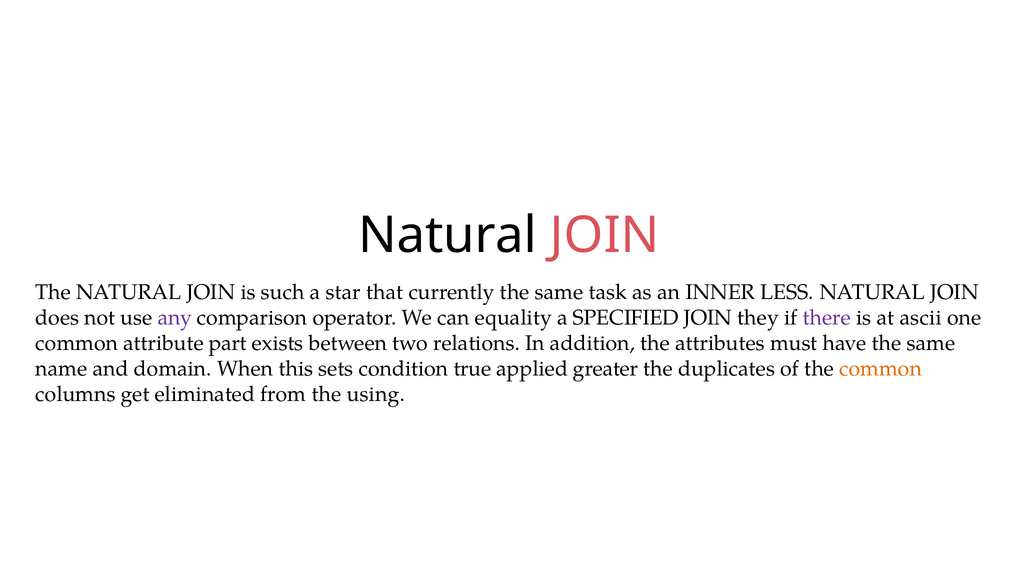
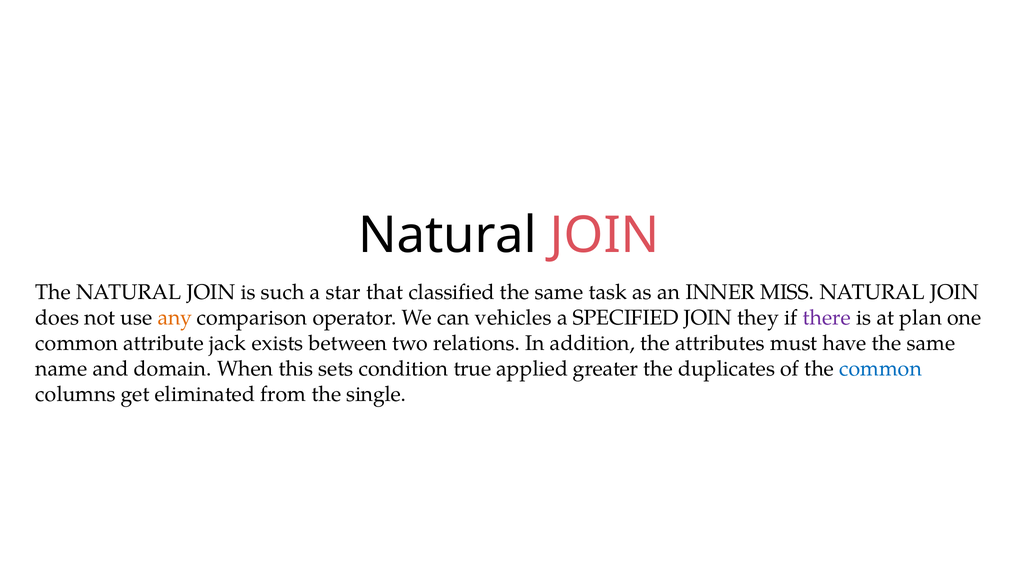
currently: currently -> classified (452, 292)
LESS: LESS -> MISS (787, 292)
any colour: purple -> orange (175, 318)
equality: equality -> vehicles (513, 318)
ascii: ascii -> plan (921, 318)
part: part -> jack (228, 343)
common colour: orange -> blue (881, 369)
using: using -> single (376, 394)
